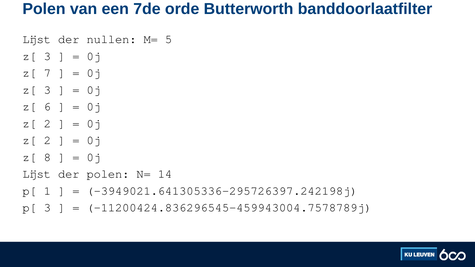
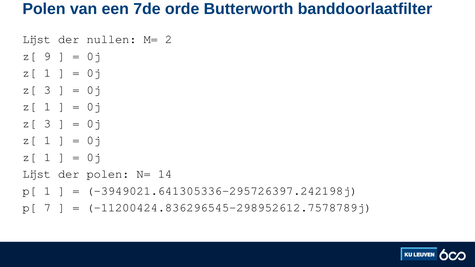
5: 5 -> 2 (169, 39)
3: 3 -> 9 (47, 56)
7: 7 -> 1 (47, 73)
6: 6 -> 1 (47, 107)
2: 2 -> 3 (47, 124)
2: 2 -> 1 (47, 140)
8: 8 -> 1 (47, 157)
p[ 3: 3 -> 7 (47, 208)
-11200424.836296545-459943004.7578789j: -11200424.836296545-459943004.7578789j -> -11200424.836296545-298952612.7578789j (229, 208)
